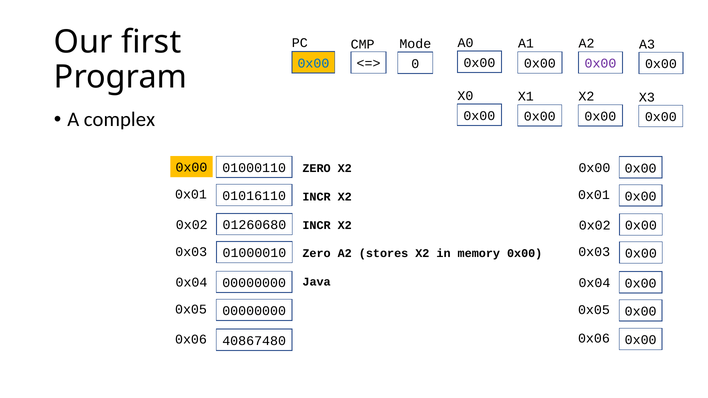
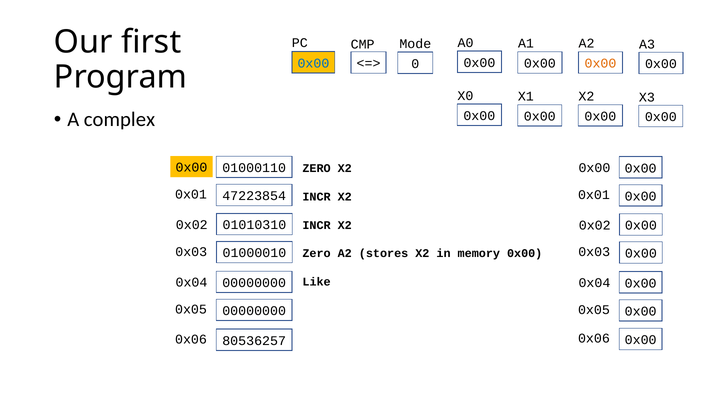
0x00 colour: purple -> orange (600, 63)
01016110: 01016110 -> 47223854 (254, 196)
01260680: 01260680 -> 01010310 (254, 225)
Java: Java -> Like (317, 282)
40867480: 40867480 -> 80536257 (254, 341)
